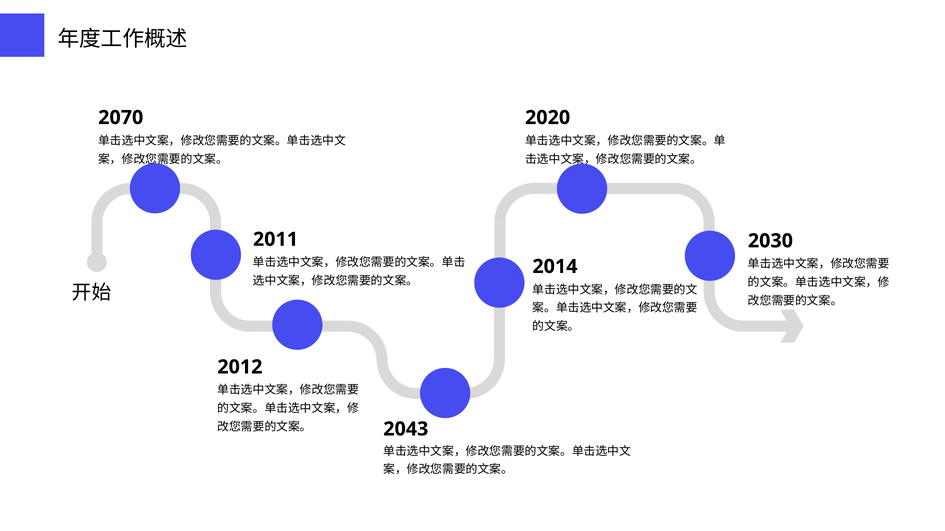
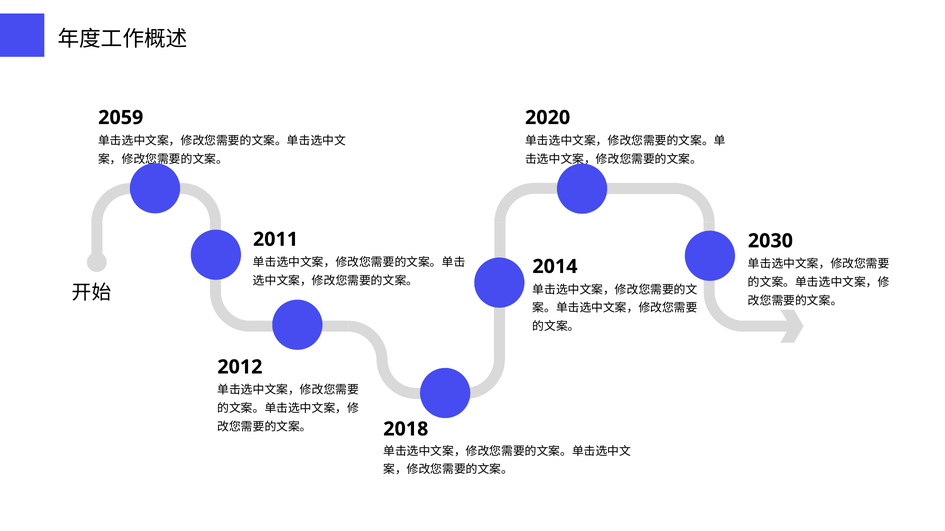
2070: 2070 -> 2059 (121, 118)
2043: 2043 -> 2018 (406, 429)
